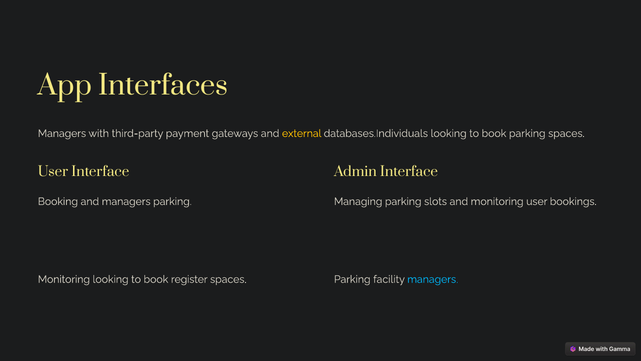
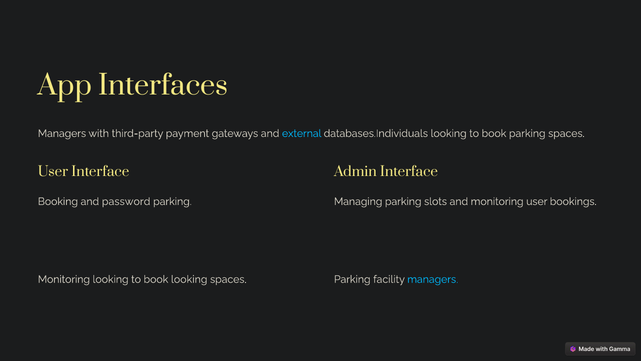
external colour: yellow -> light blue (302, 133)
and managers: managers -> password (126, 201)
book register: register -> looking (189, 279)
